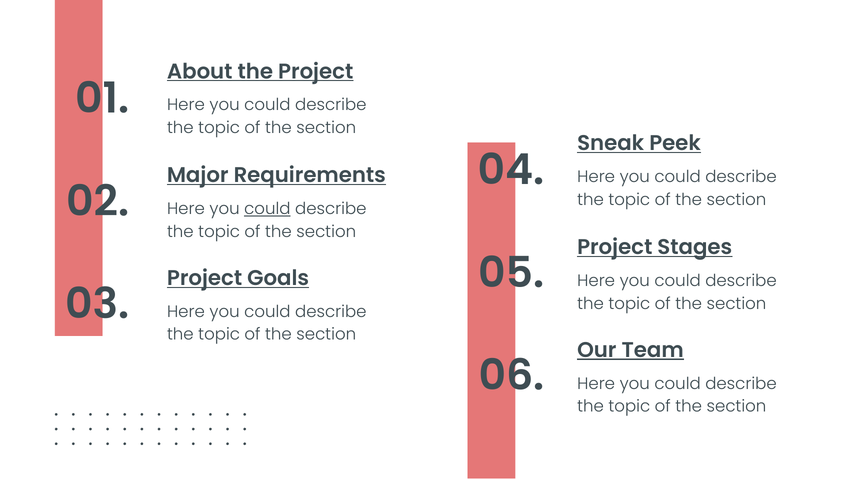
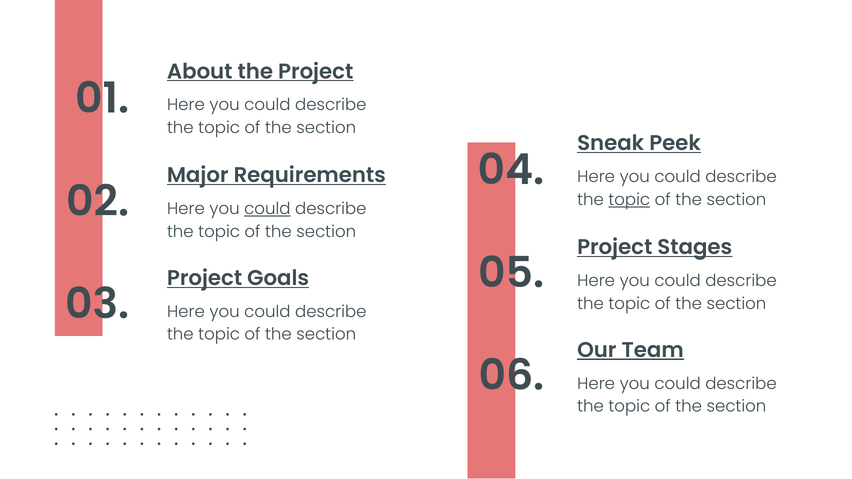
topic underline: none -> present (629, 200)
